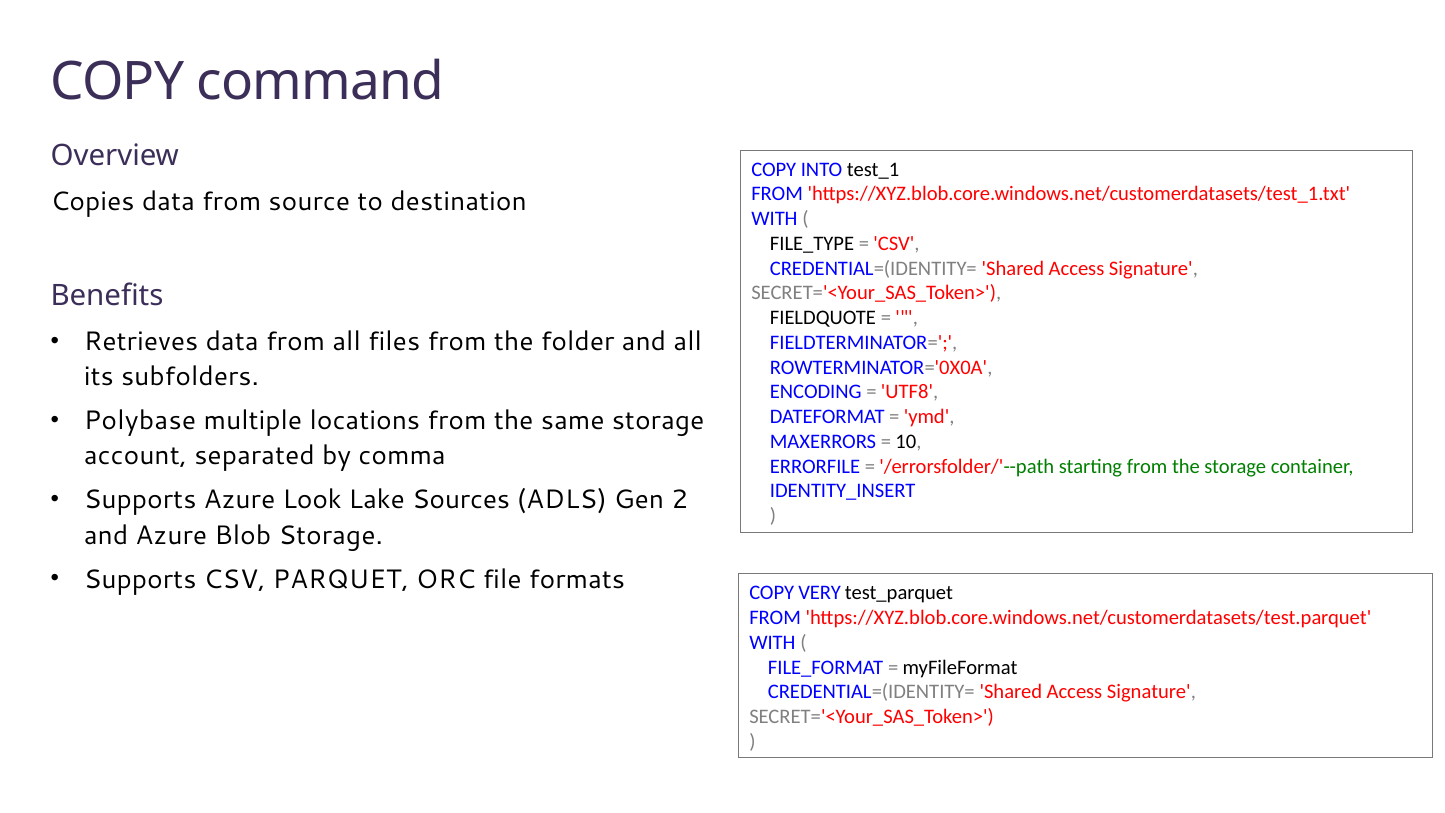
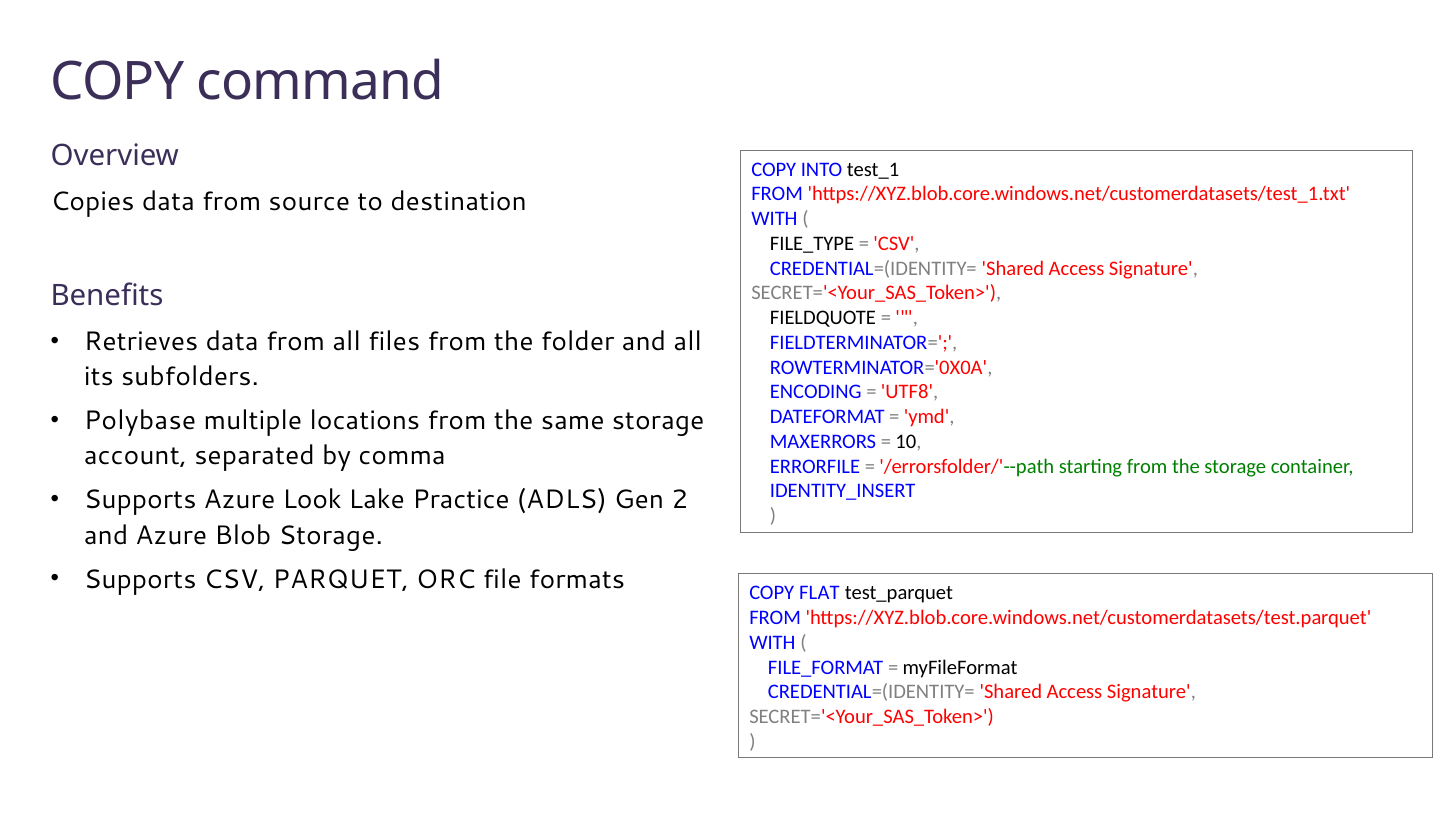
Sources: Sources -> Practice (461, 500)
VERY: VERY -> FLAT (819, 593)
